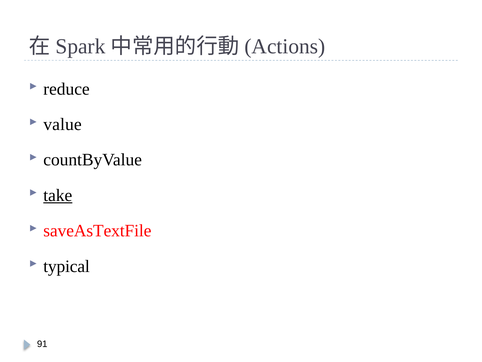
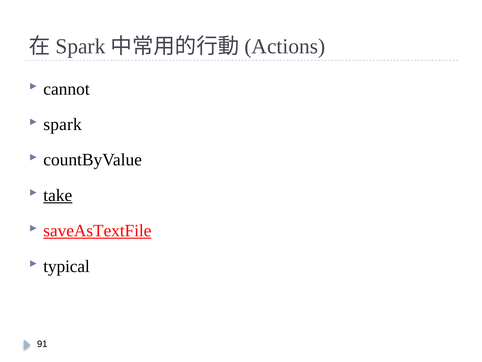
reduce: reduce -> cannot (66, 89)
value: value -> spark (63, 124)
saveAsTextFile underline: none -> present (97, 230)
